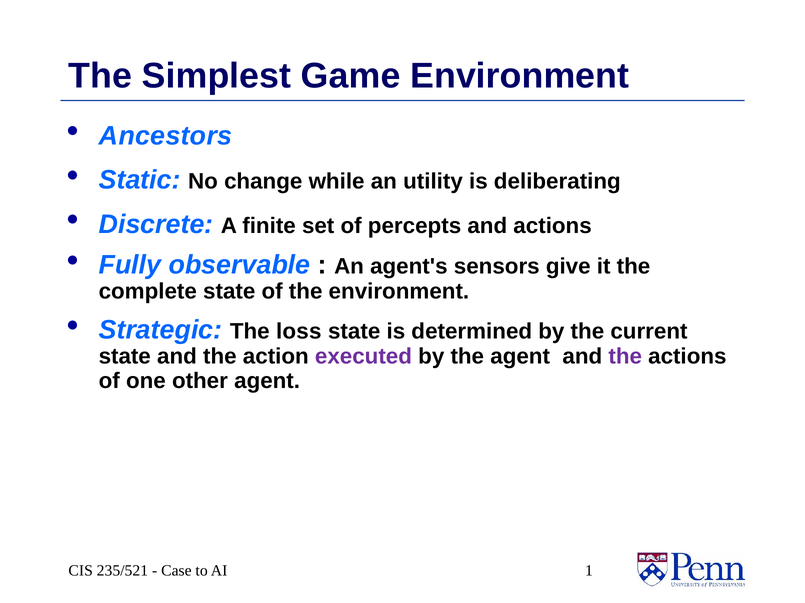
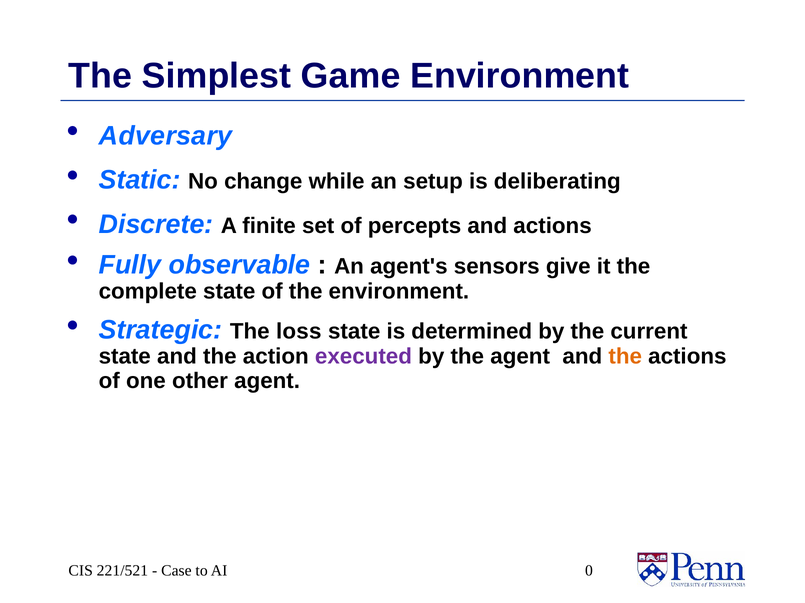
Ancestors: Ancestors -> Adversary (166, 136)
utility: utility -> setup (433, 182)
the colour: purple -> orange (625, 357)
235/521: 235/521 -> 221/521 (122, 571)
1: 1 -> 0 (589, 571)
